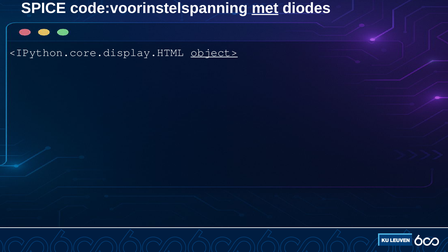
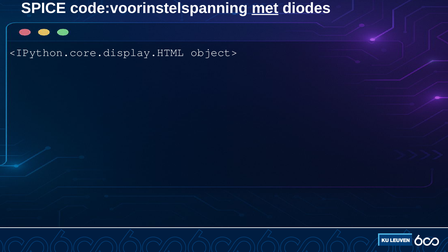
object> underline: present -> none (214, 52)
